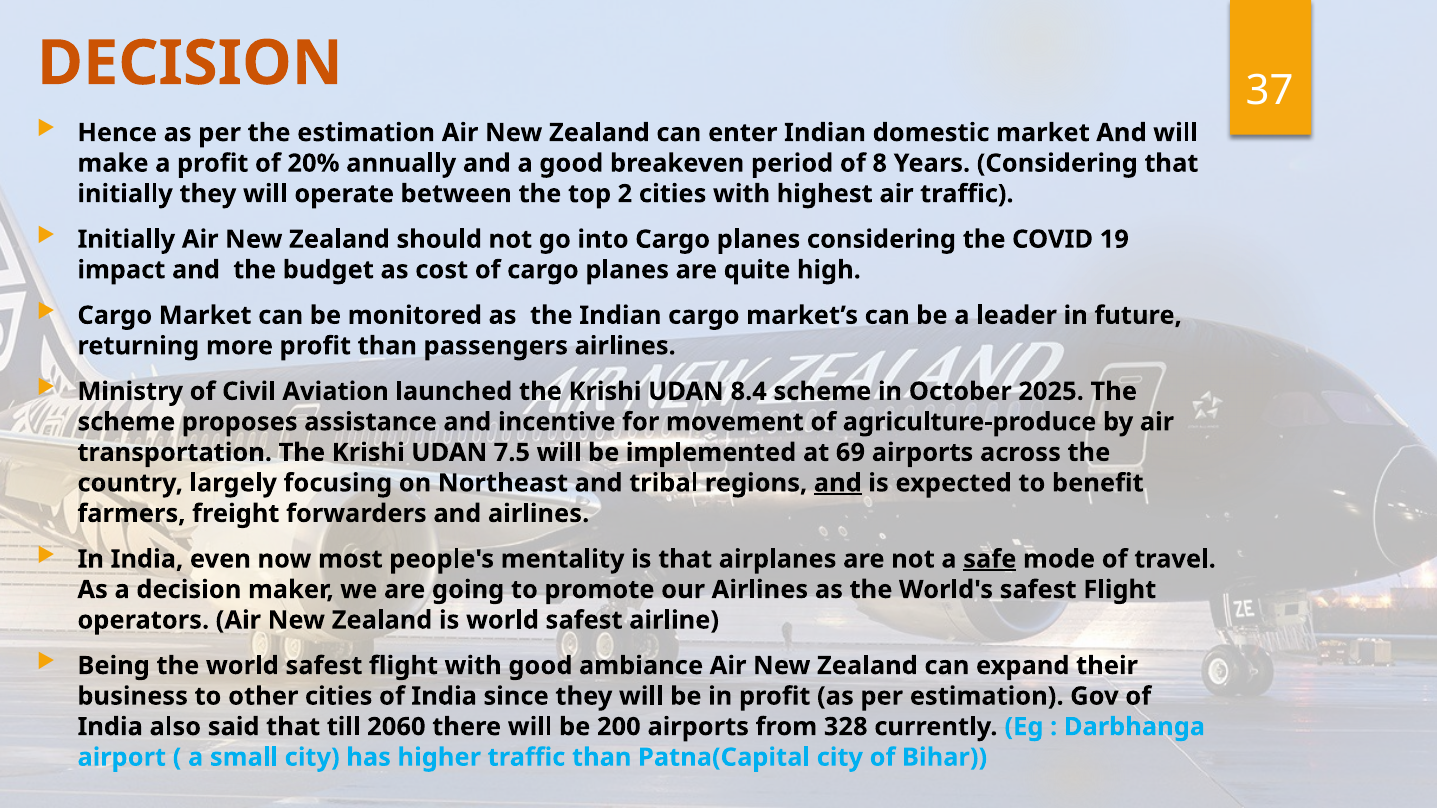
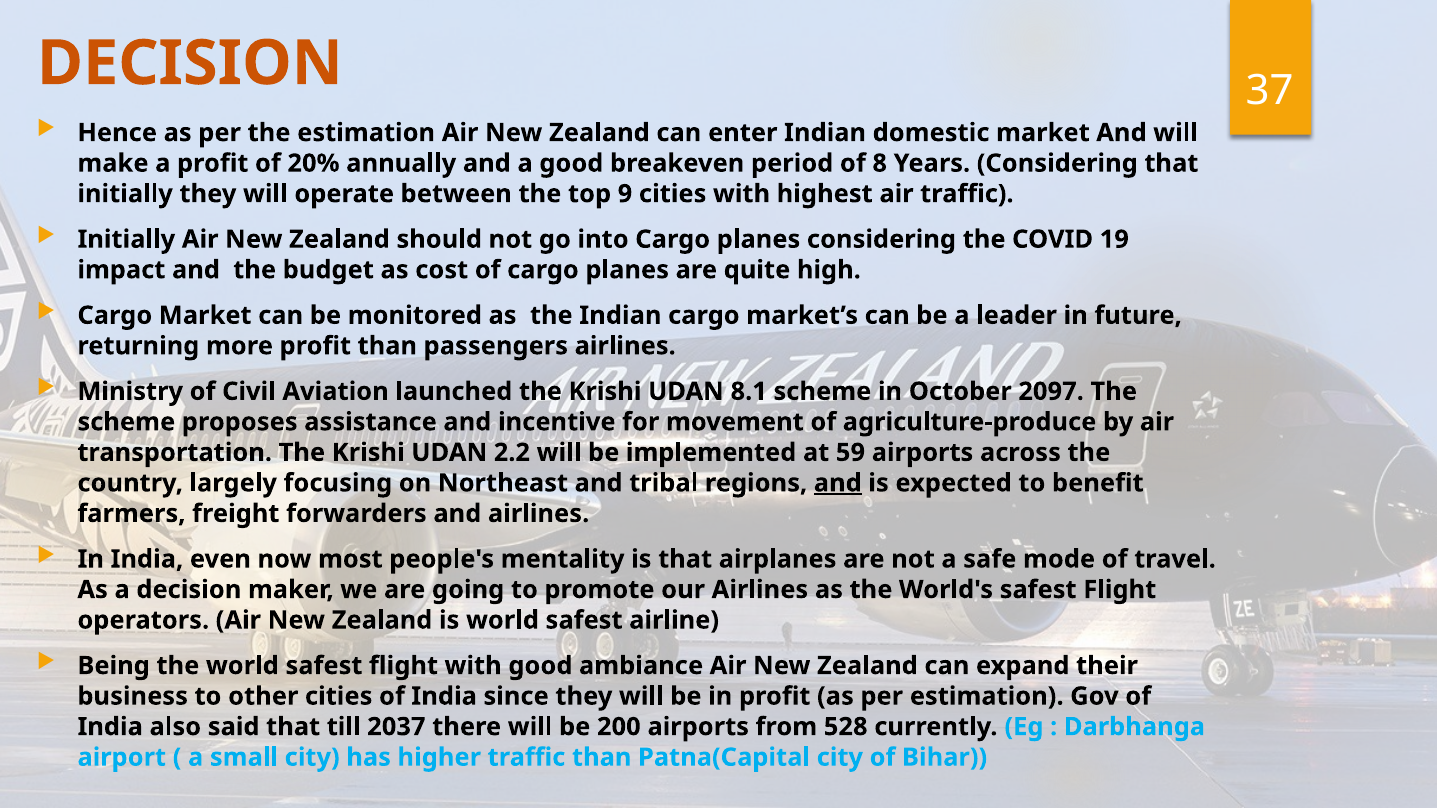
2: 2 -> 9 (625, 194)
8.4: 8.4 -> 8.1 (749, 392)
2025: 2025 -> 2097 (1051, 392)
7.5: 7.5 -> 2.2 (512, 453)
69: 69 -> 59 (850, 453)
safe underline: present -> none (990, 559)
2060: 2060 -> 2037 (396, 727)
328: 328 -> 528 (846, 727)
